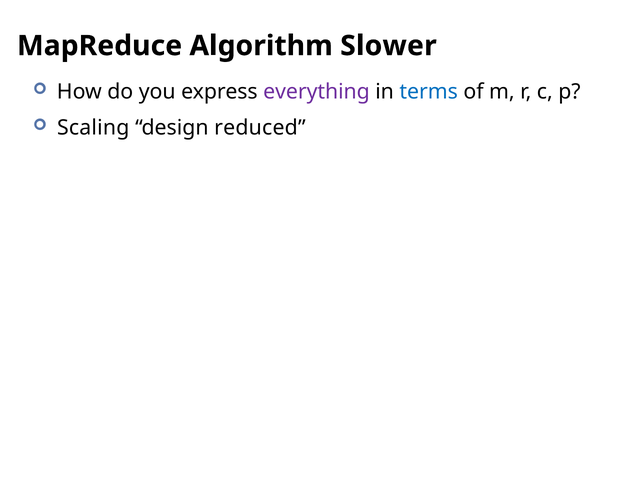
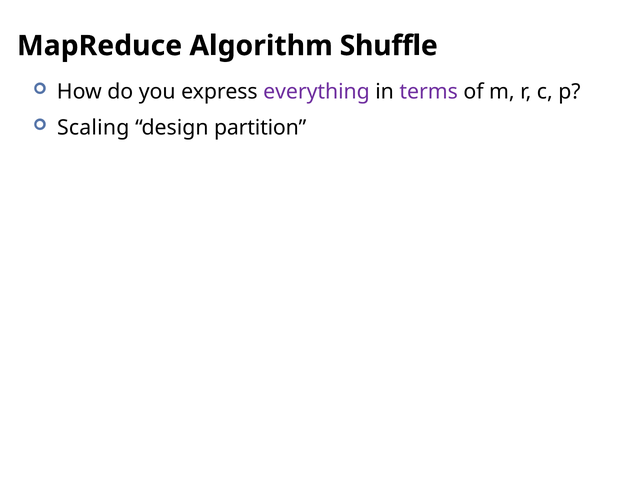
Slower: Slower -> Shuffle (389, 46)
terms colour: blue -> purple (429, 92)
reduced: reduced -> partition (260, 128)
